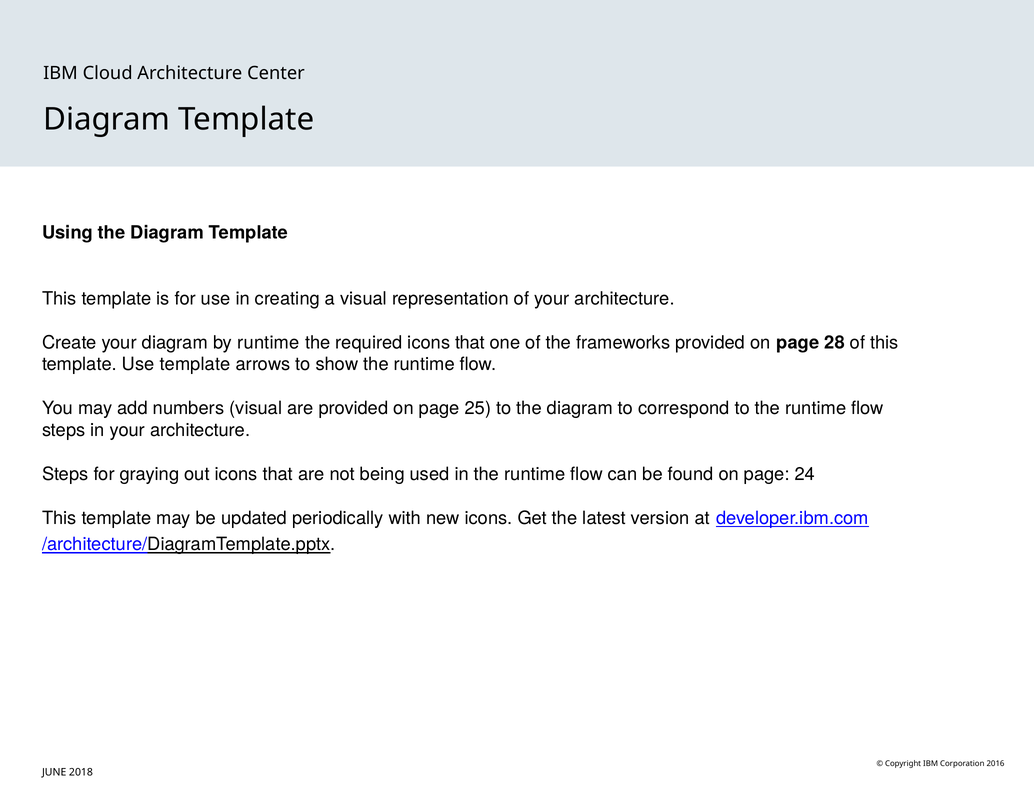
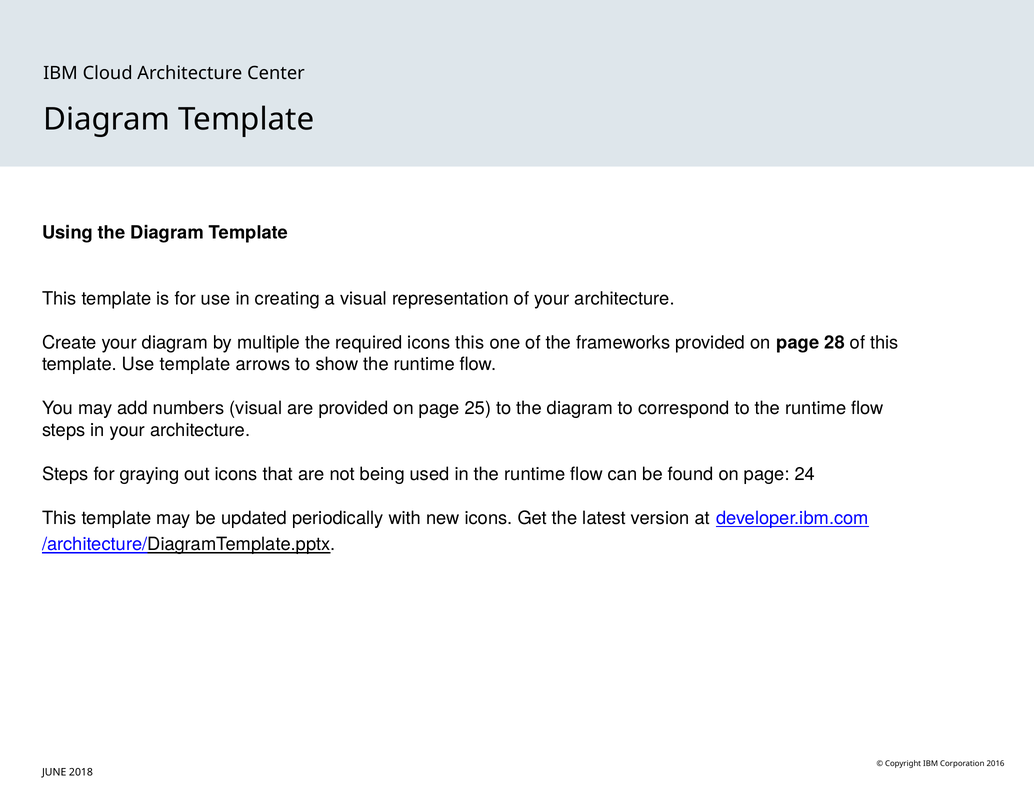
by runtime: runtime -> multiple (269, 343)
required icons that: that -> this (470, 343)
